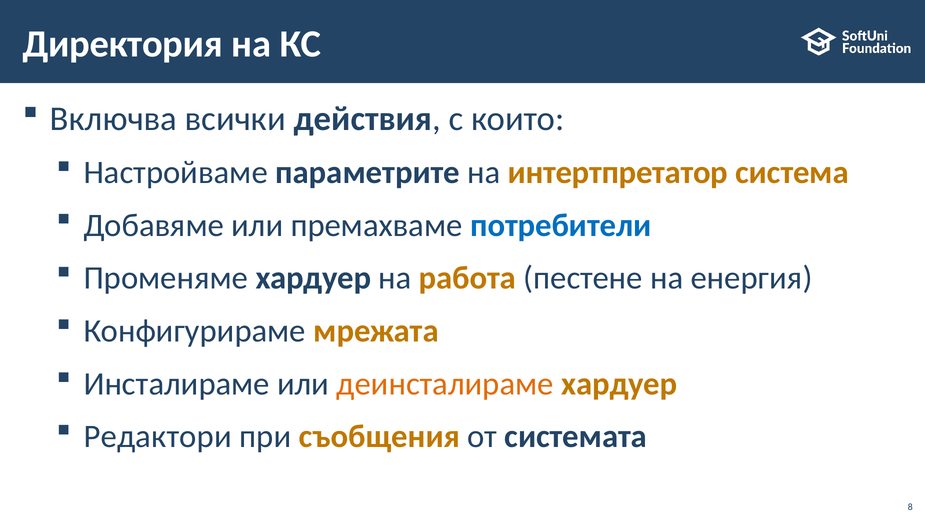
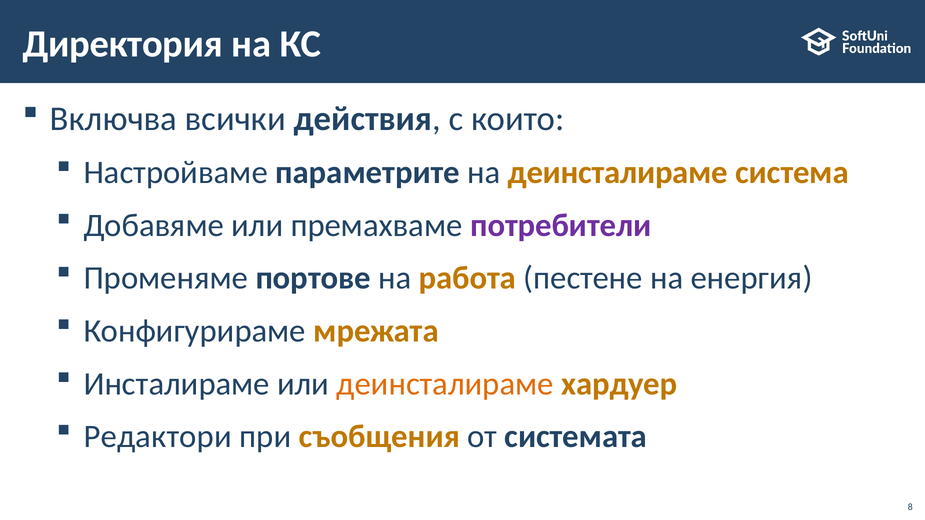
на интертпретатор: интертпретатор -> деинсталираме (618, 173)
потребители colour: blue -> purple (561, 225)
Променяме хардуер: хардуер -> портове (313, 278)
